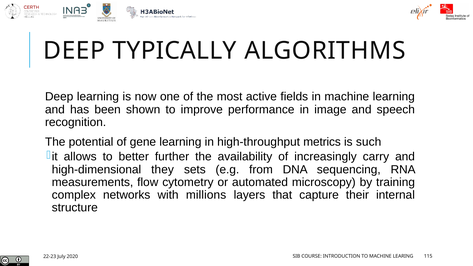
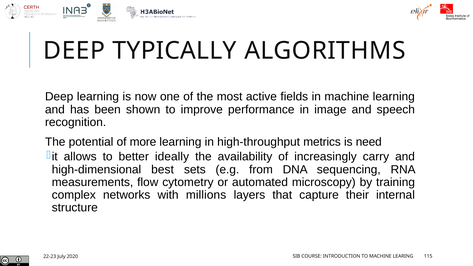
gene: gene -> more (143, 142)
such: such -> need (369, 142)
further: further -> ideally (172, 157)
they: they -> best (163, 169)
